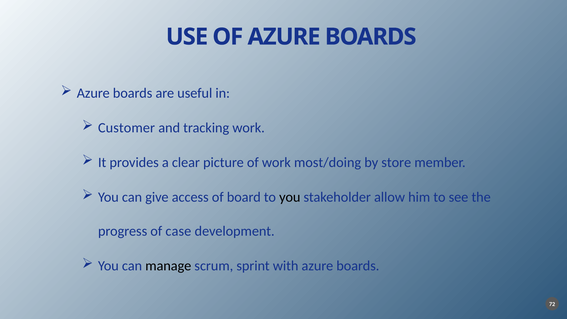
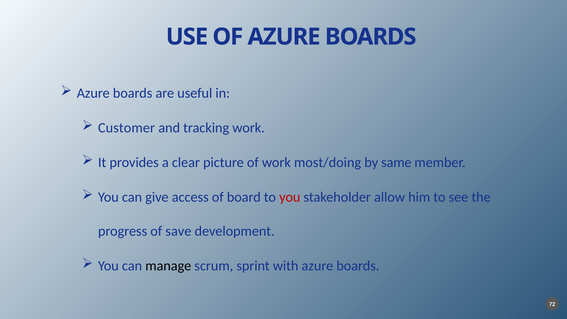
store: store -> same (396, 162)
you colour: black -> red (290, 197)
case: case -> save (178, 231)
